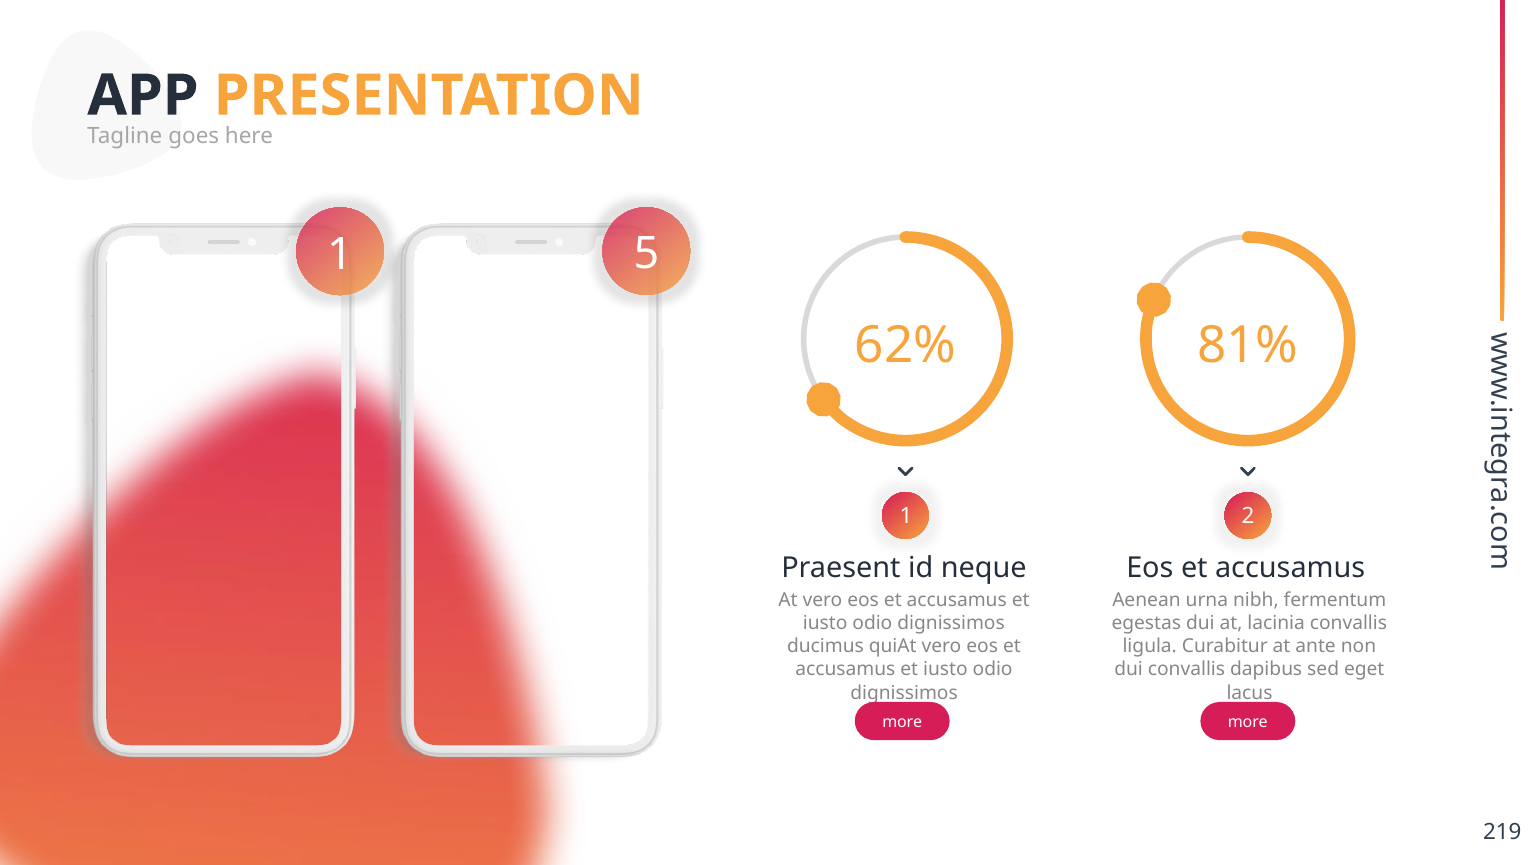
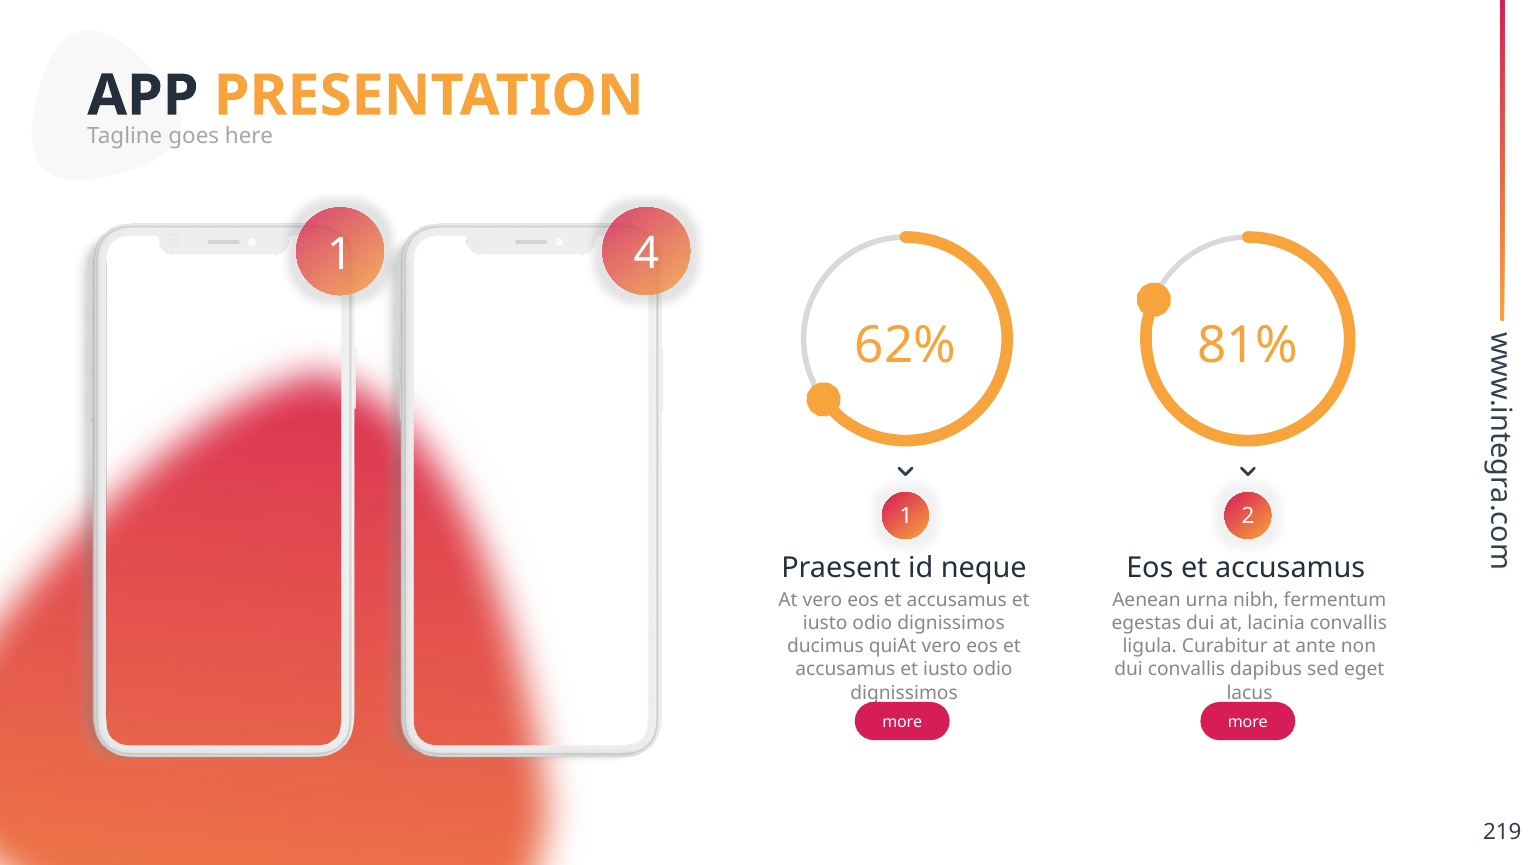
5: 5 -> 4 (646, 254)
